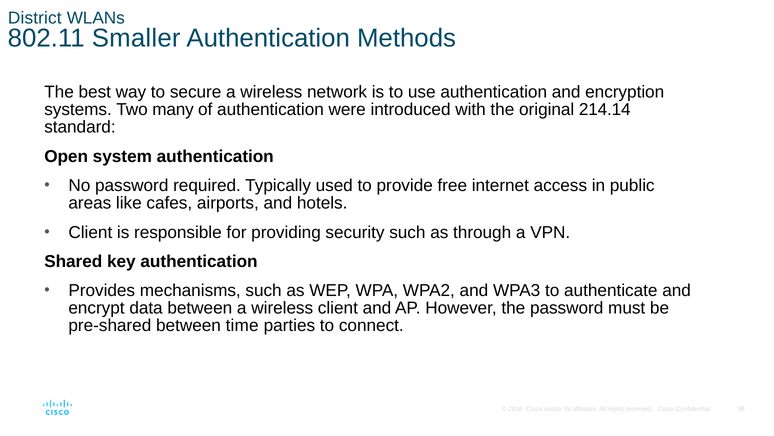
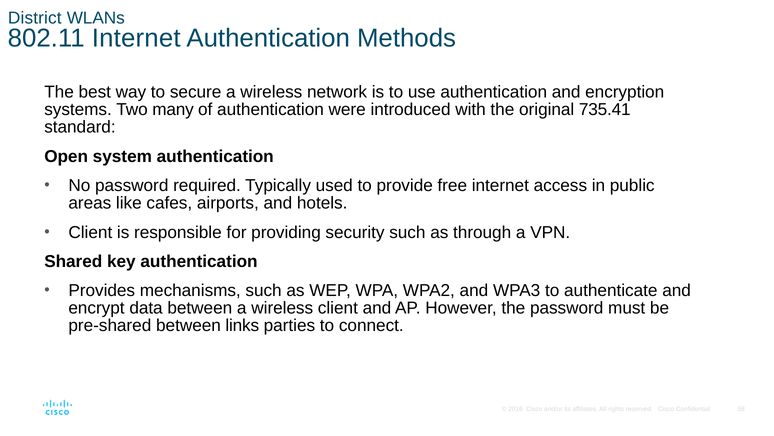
802.11 Smaller: Smaller -> Internet (136, 38)
214.14: 214.14 -> 735.41 (605, 110)
time: time -> links (242, 325)
